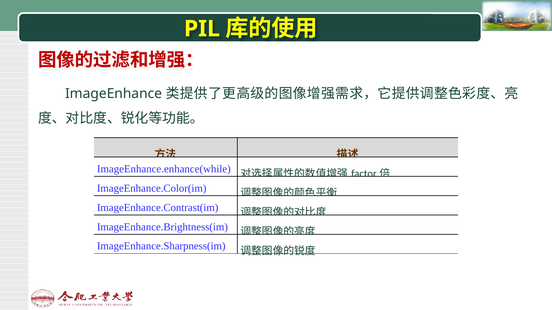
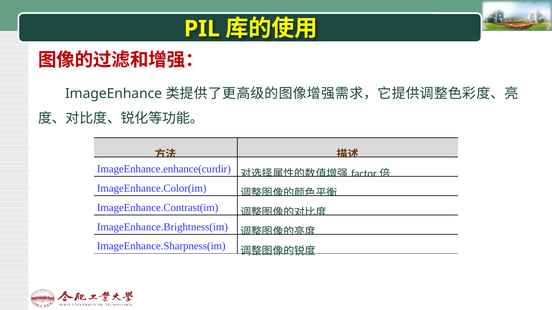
ImageEnhance.enhance(while: ImageEnhance.enhance(while -> ImageEnhance.enhance(curdir (164, 169)
